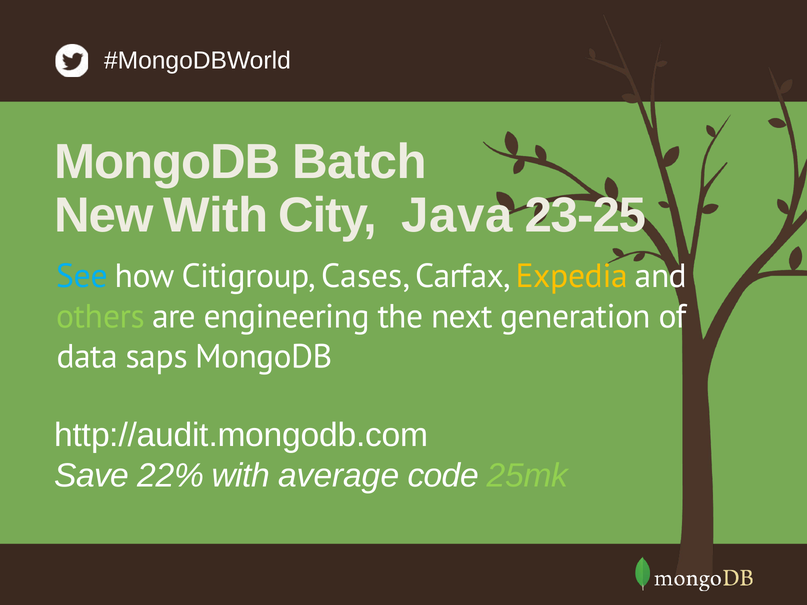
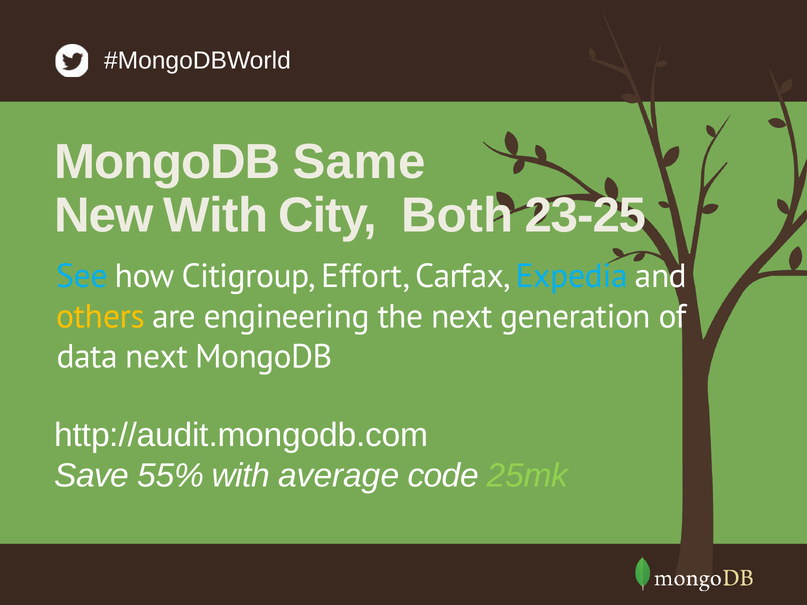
Batch: Batch -> Same (359, 162)
Java: Java -> Both (457, 215)
Cases: Cases -> Effort (366, 276)
Expedia colour: yellow -> light blue (572, 276)
others colour: light green -> yellow (101, 317)
data saps: saps -> next (157, 357)
22%: 22% -> 55% (171, 476)
